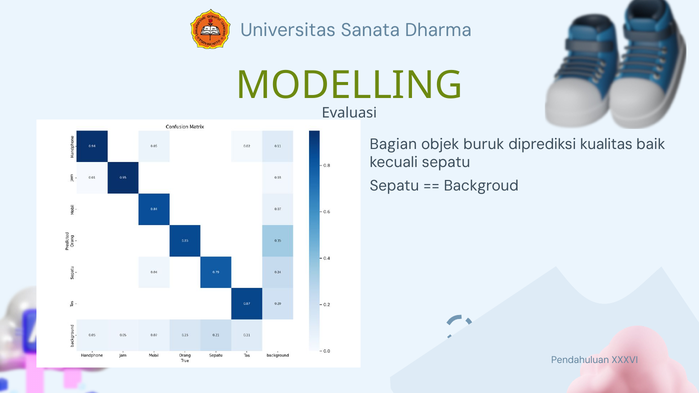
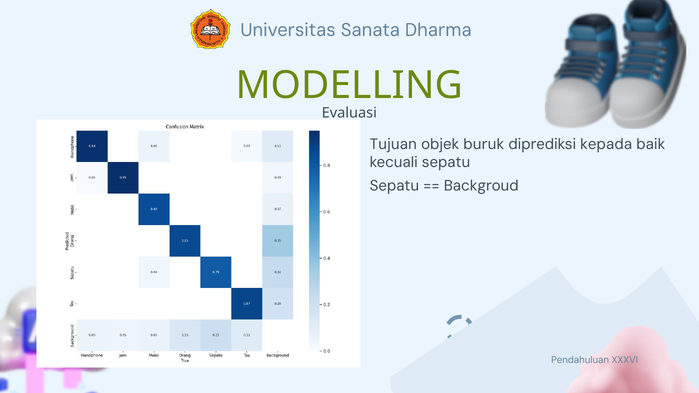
Bagian: Bagian -> Tujuan (393, 144)
kualitas: kualitas -> kepada (606, 144)
